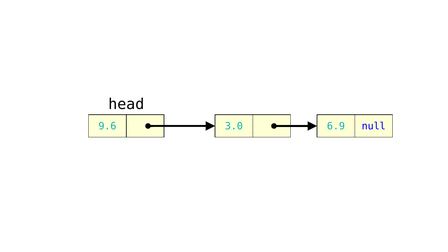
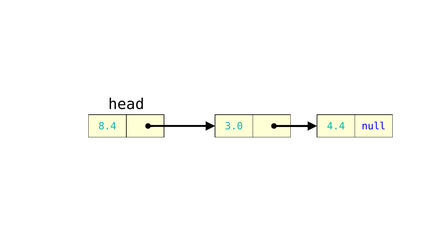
9.6: 9.6 -> 8.4 (107, 126)
6.9: 6.9 -> 4.4 (336, 126)
